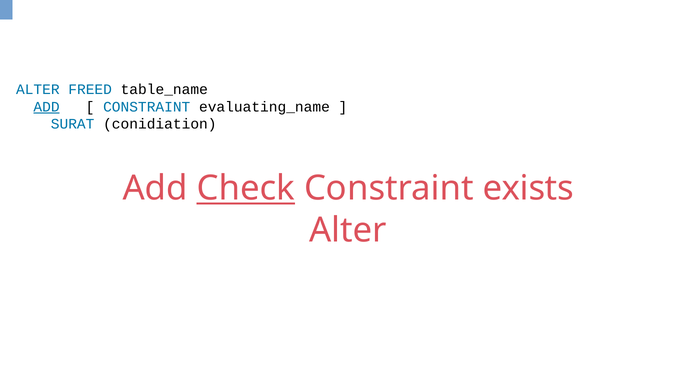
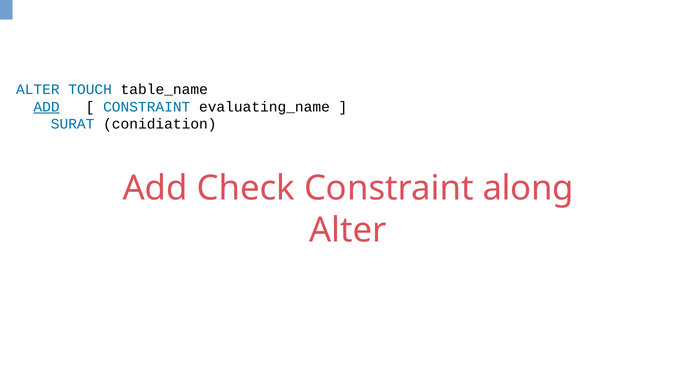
FREED: FREED -> TOUCH (90, 90)
Check underline: present -> none (246, 189)
exists: exists -> along (528, 189)
